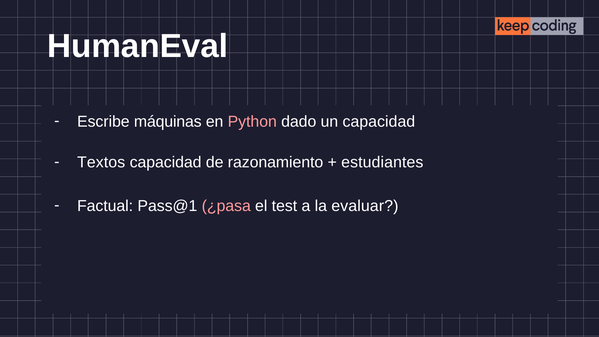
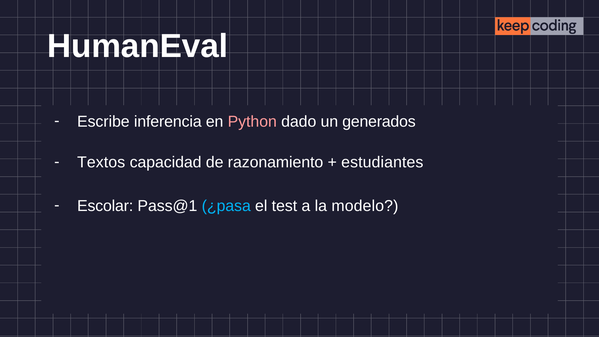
máquinas: máquinas -> inferencia (168, 122)
un capacidad: capacidad -> generados (379, 122)
Factual: Factual -> Escolar (105, 206)
¿pasa colour: pink -> light blue (226, 206)
evaluar: evaluar -> modelo (365, 206)
